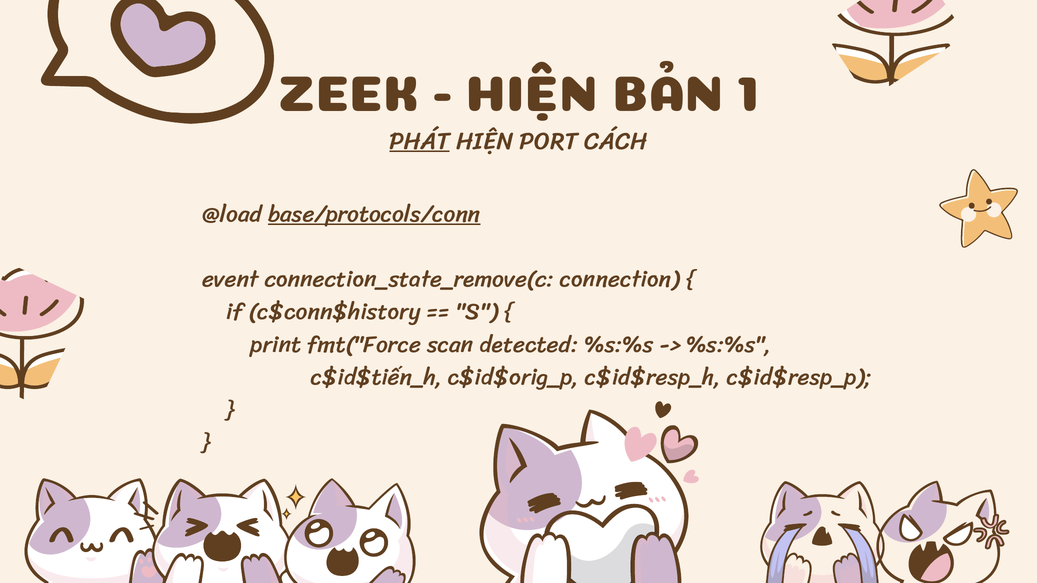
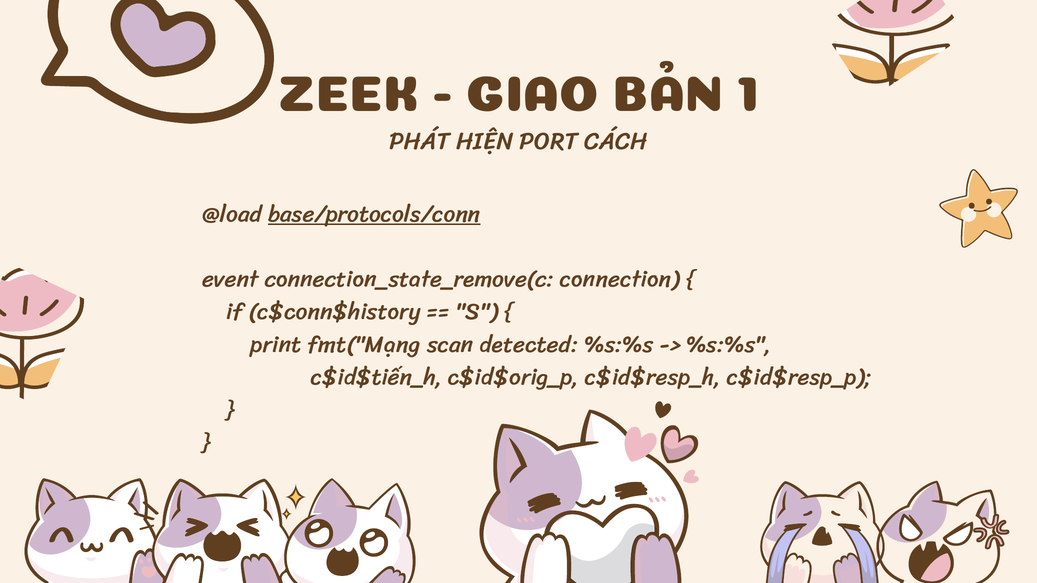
HIỆN: HIỆN -> GIAO (533, 95)
PHÁT underline: present -> none (420, 141)
fmt("Force: fmt("Force -> fmt("Mạng (364, 345)
